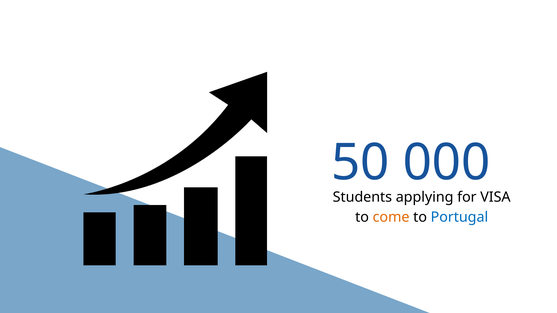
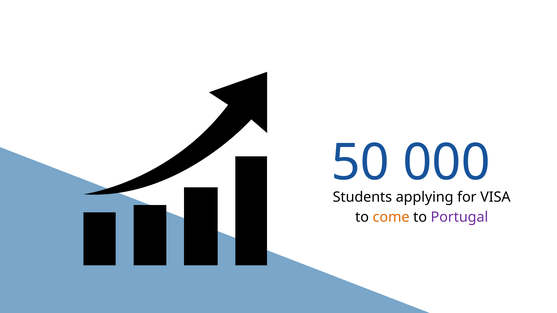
Portugal colour: blue -> purple (459, 217)
